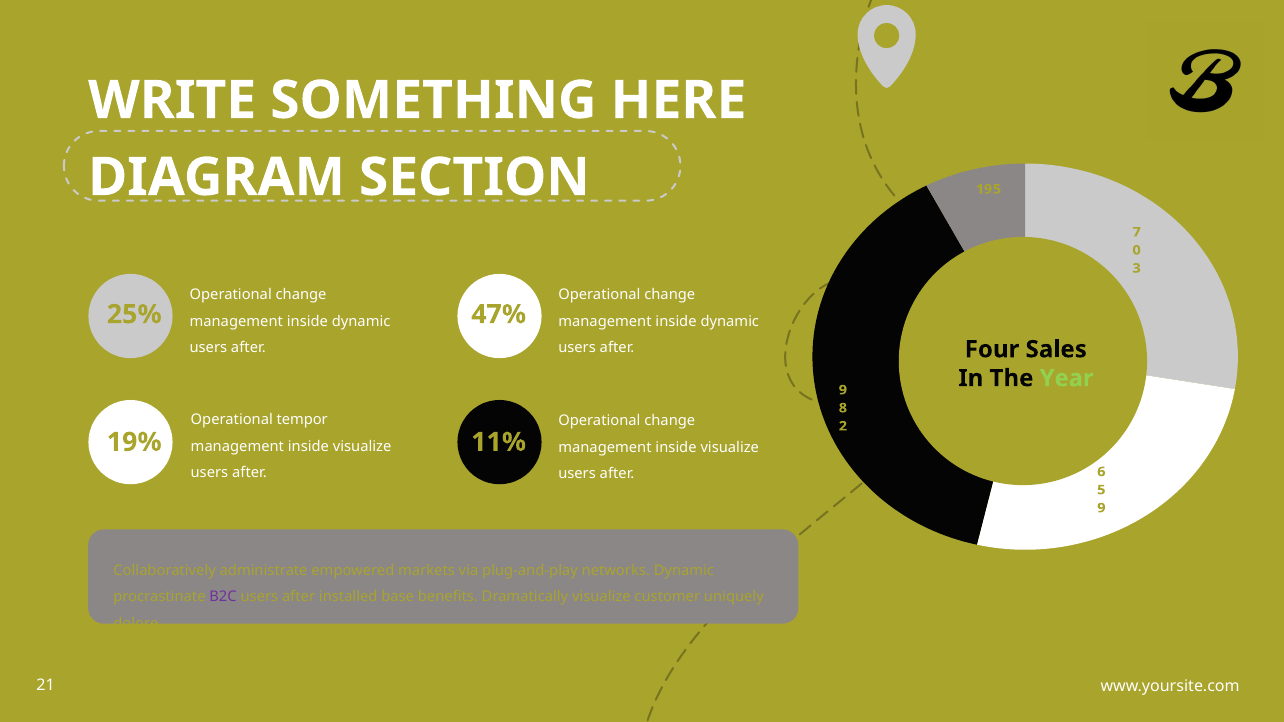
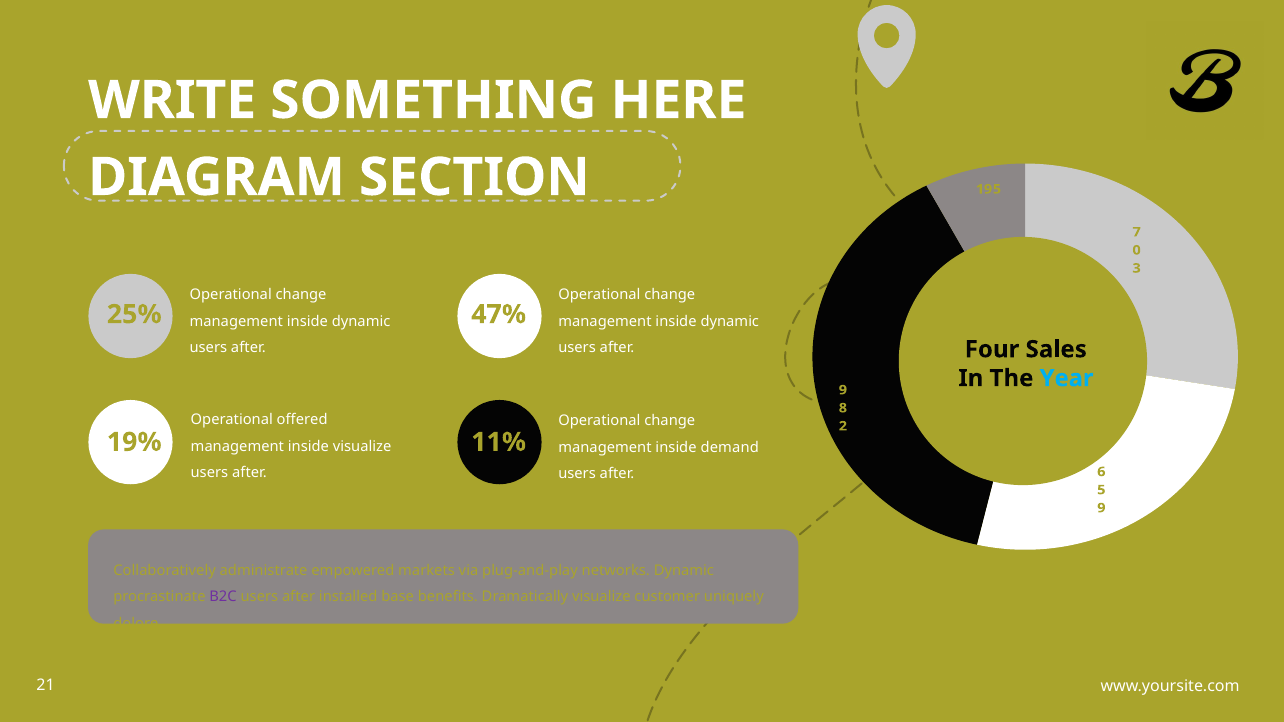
Year colour: light green -> light blue (1067, 378)
tempor: tempor -> offered (302, 420)
visualize: visualize -> demand (730, 448)
